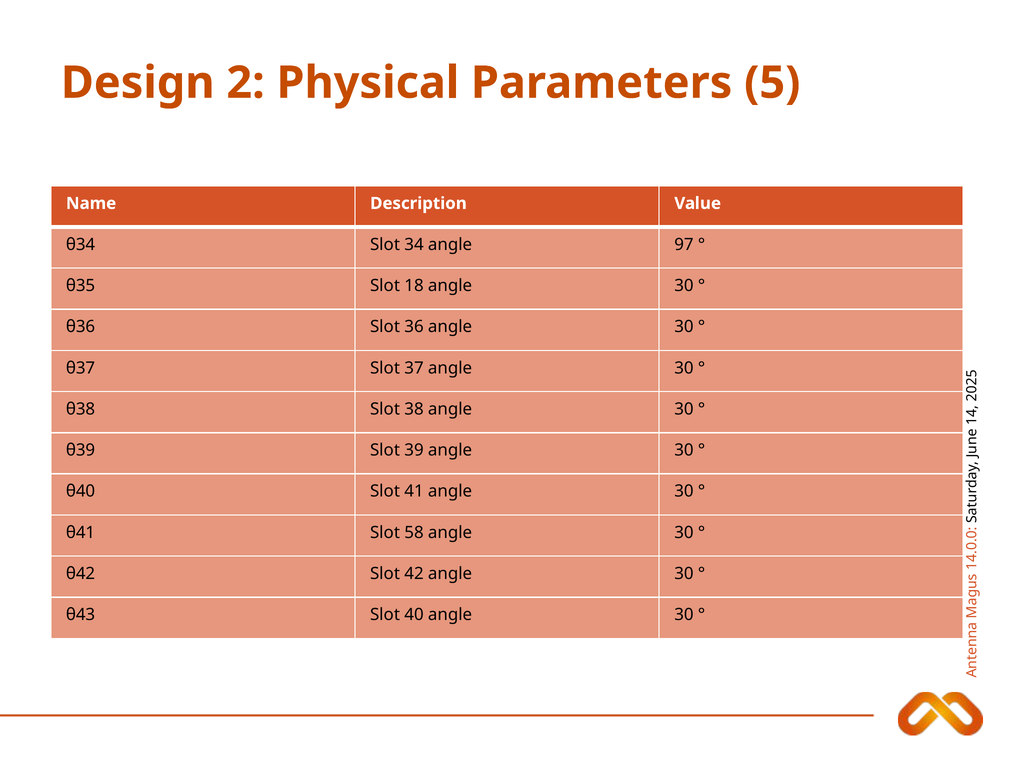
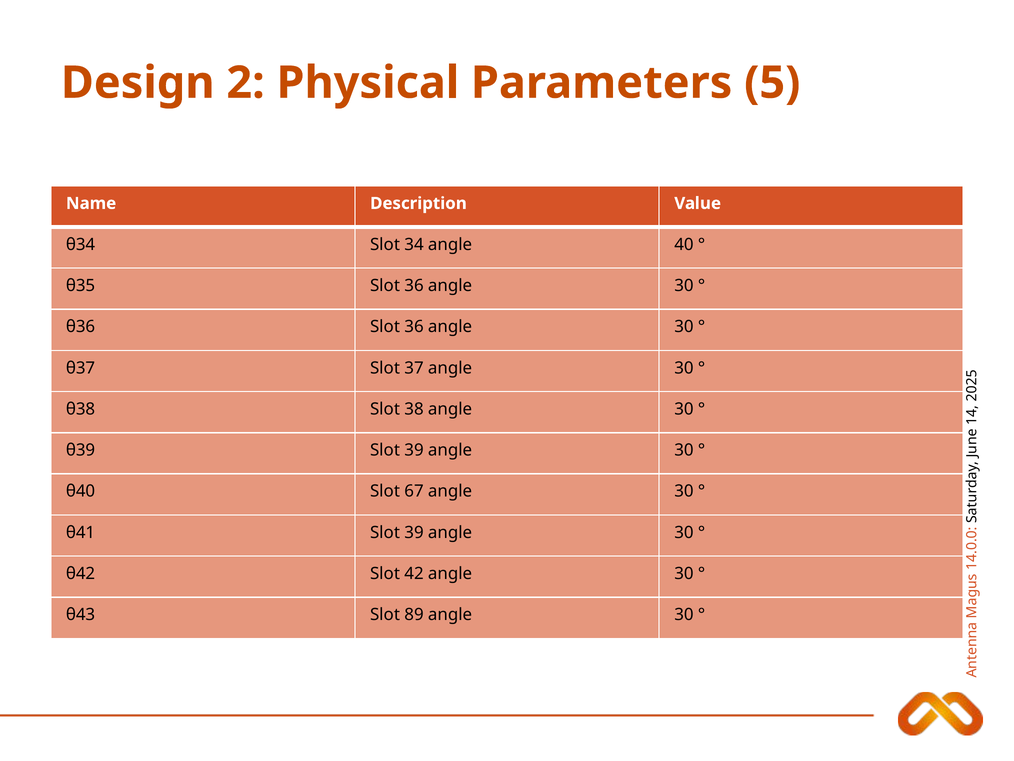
97: 97 -> 40 (684, 244)
θ35 Slot 18: 18 -> 36 (414, 285)
41: 41 -> 67 (414, 491)
θ41 Slot 58: 58 -> 39 (414, 532)
40: 40 -> 89 (414, 614)
